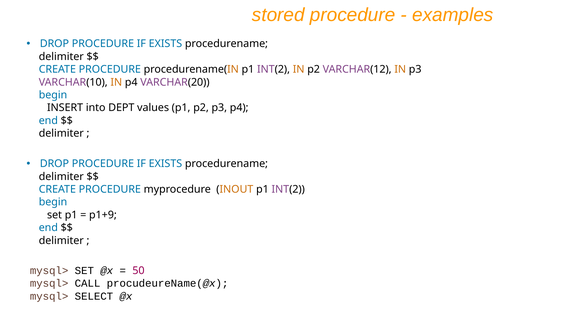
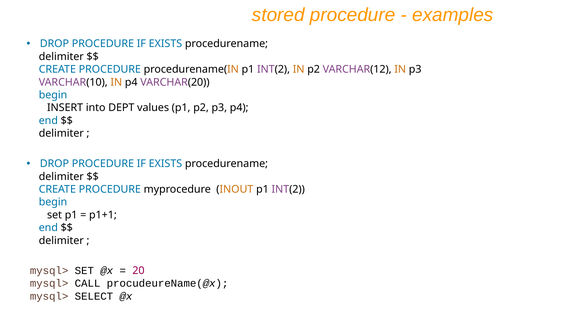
p1+9: p1+9 -> p1+1 (103, 215)
50: 50 -> 20 (138, 271)
